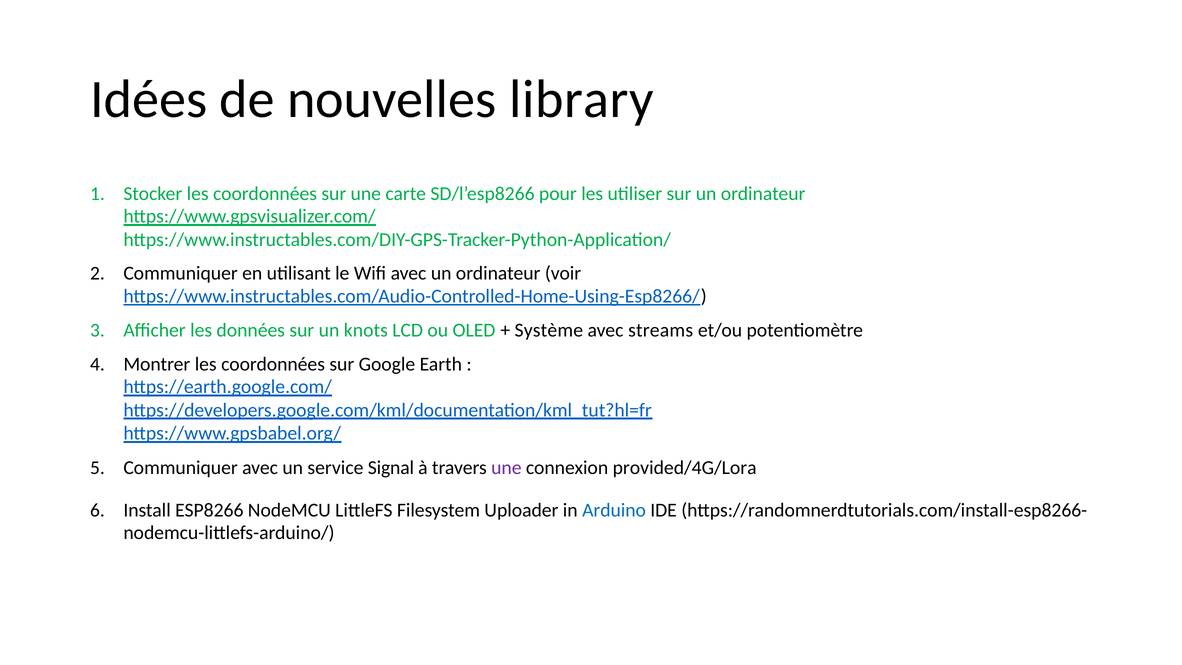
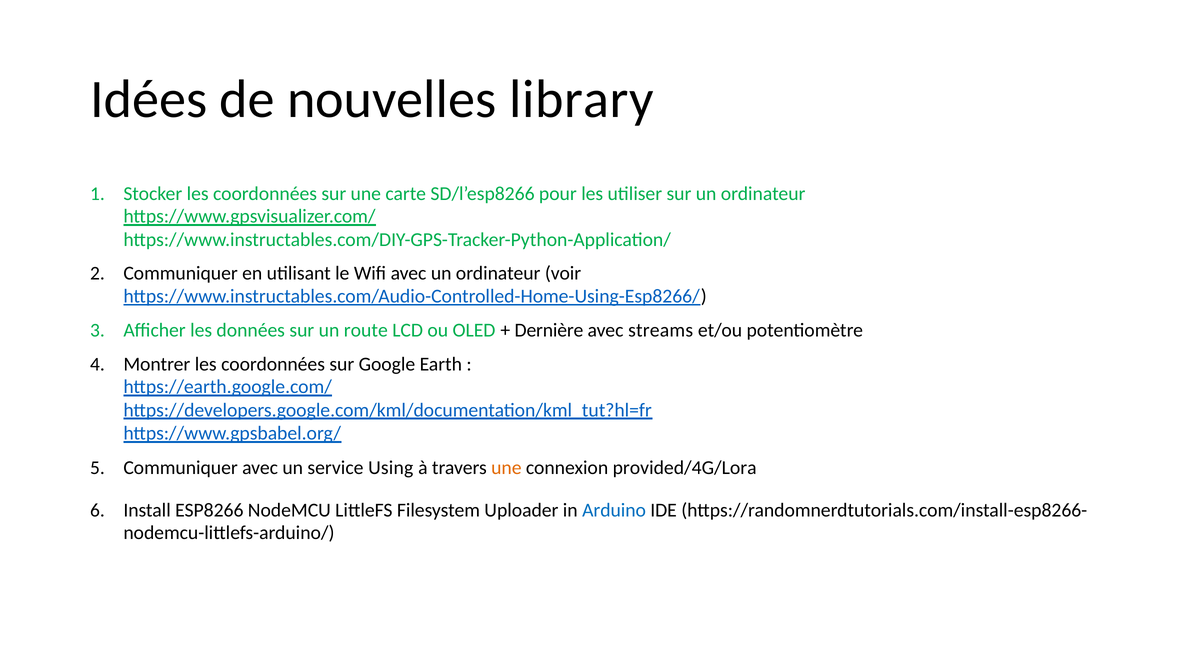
knots: knots -> route (366, 330)
Système: Système -> Dernière (549, 330)
Signal: Signal -> Using (391, 467)
une colour: purple -> orange (506, 467)
